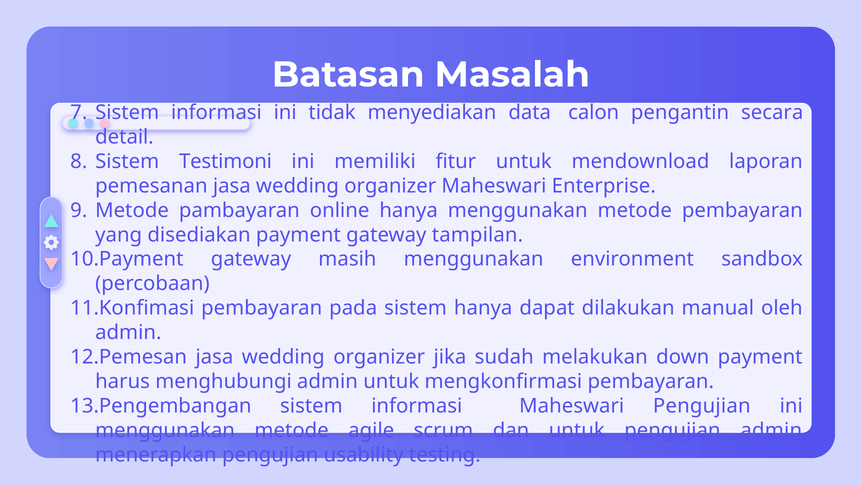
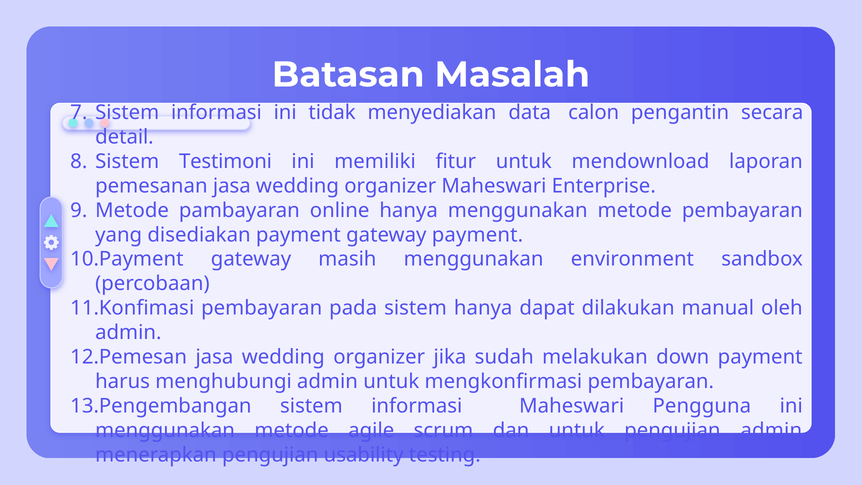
gateway tampilan: tampilan -> payment (477, 235)
Maheswari Pengujian: Pengujian -> Pengguna (702, 406)
